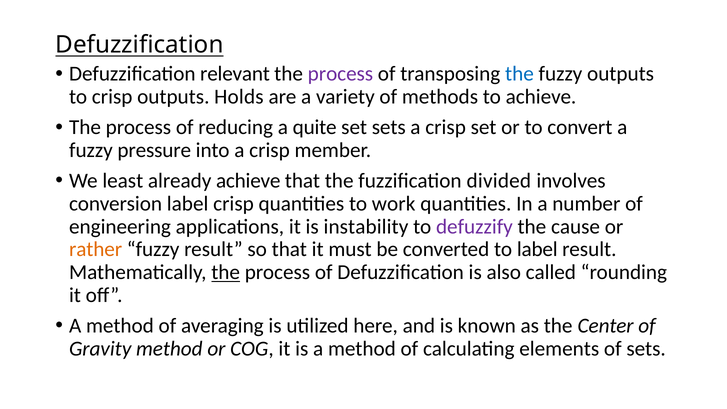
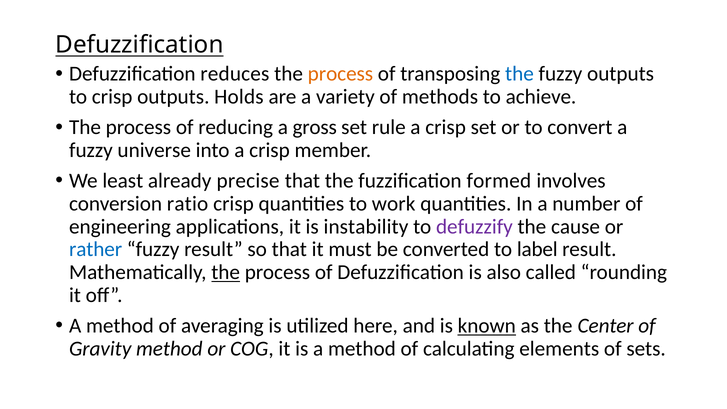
relevant: relevant -> reduces (235, 74)
process colour: purple -> orange (340, 74)
quite: quite -> gross (315, 127)
set sets: sets -> rule (389, 127)
pressure: pressure -> universe (154, 150)
already achieve: achieve -> precise (248, 181)
divided: divided -> formed (499, 181)
conversion label: label -> ratio (188, 204)
rather colour: orange -> blue (96, 249)
known underline: none -> present (487, 326)
